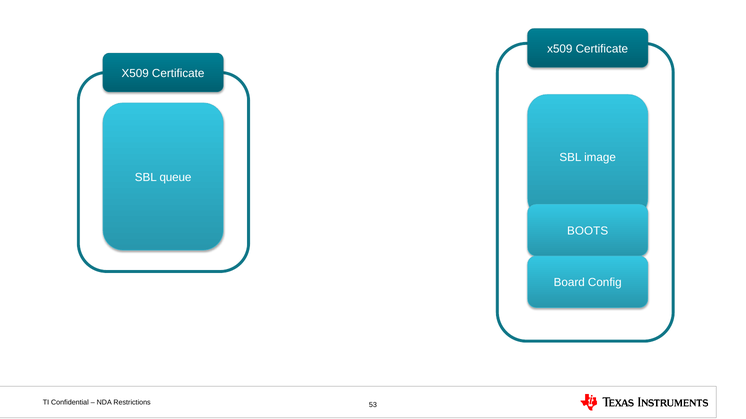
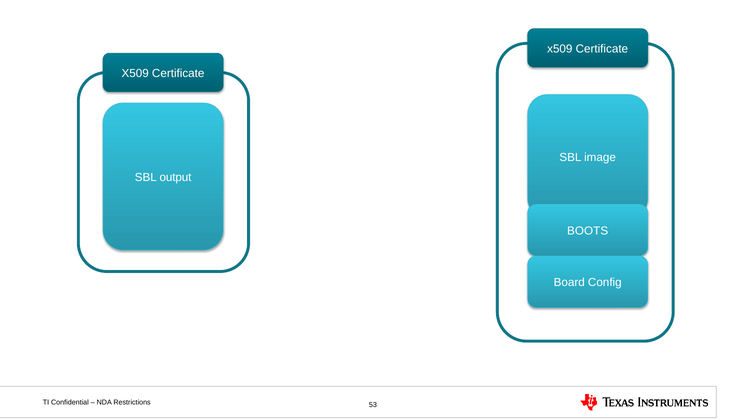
queue: queue -> output (175, 178)
